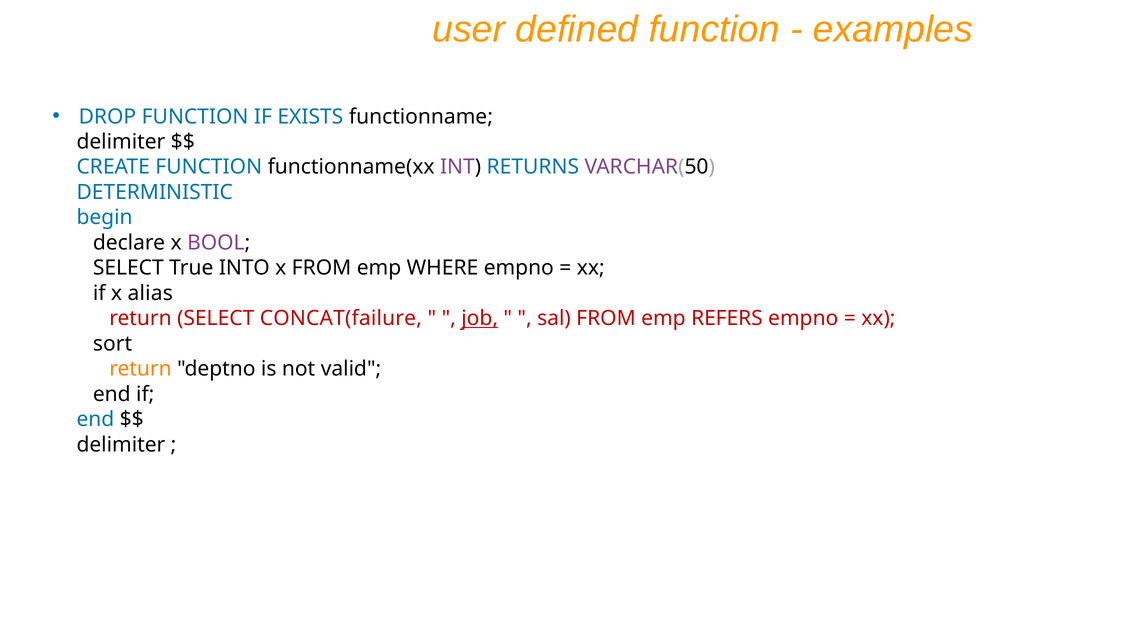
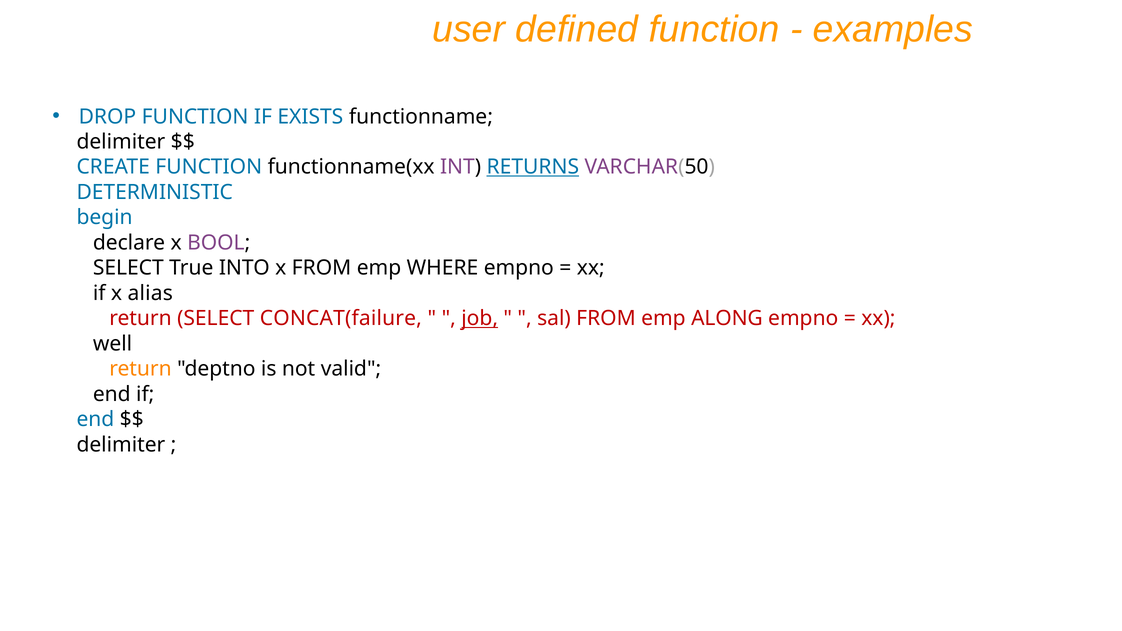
RETURNS underline: none -> present (533, 167)
REFERS: REFERS -> ALONG (727, 319)
sort: sort -> well (113, 344)
